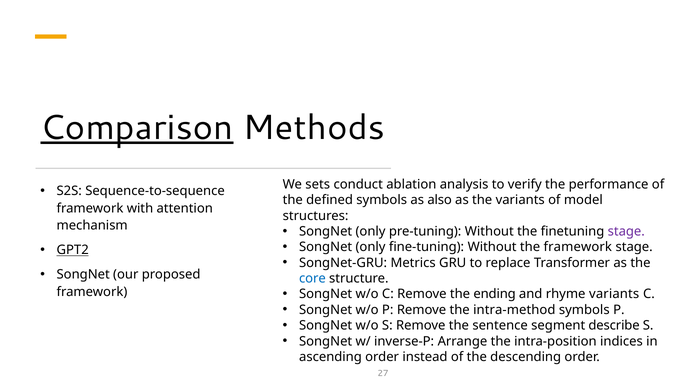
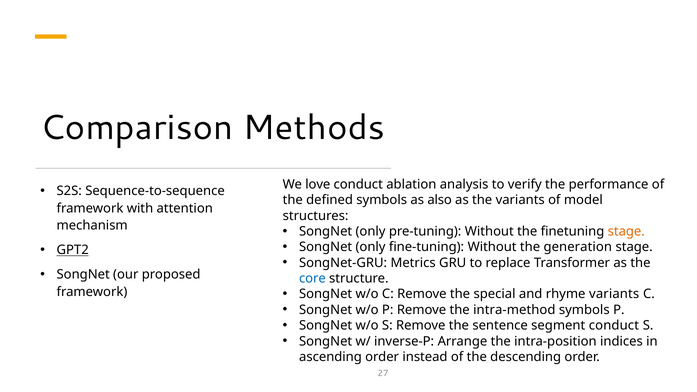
Comparison underline: present -> none (137, 128)
sets: sets -> love (318, 184)
stage colour: purple -> orange (626, 231)
the framework: framework -> generation (578, 247)
ending: ending -> special (495, 294)
segment describe: describe -> conduct (614, 326)
